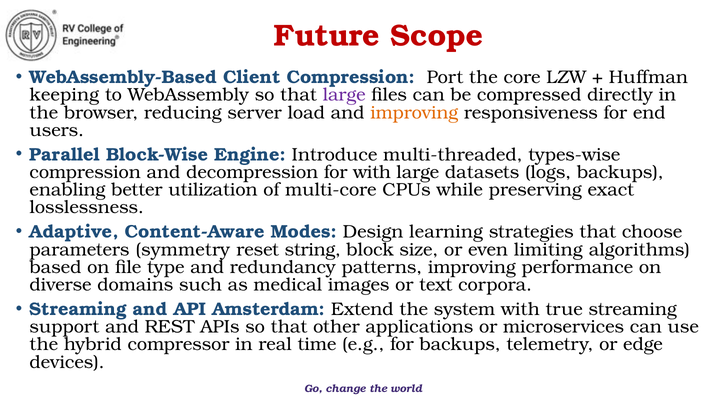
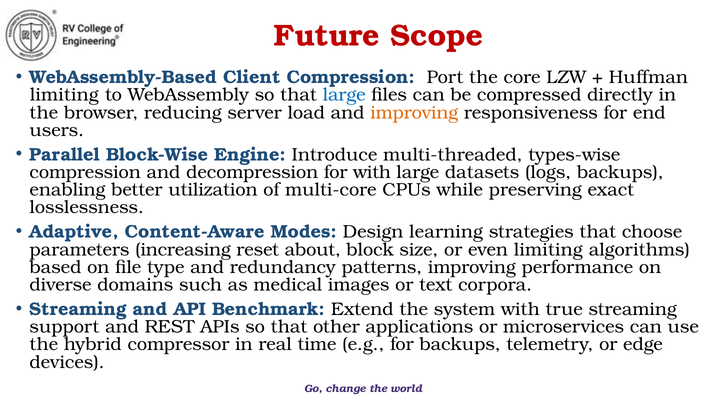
keeping: keeping -> limiting (64, 95)
large colour: purple -> blue (344, 95)
symmetry: symmetry -> increasing (183, 250)
string: string -> about (313, 250)
Amsterdam: Amsterdam -> Benchmark (268, 309)
